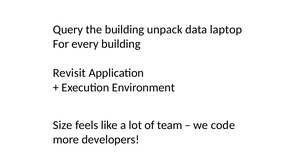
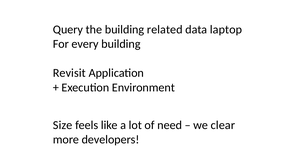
unpack: unpack -> related (165, 30)
team: team -> need (170, 125)
code: code -> clear (223, 125)
